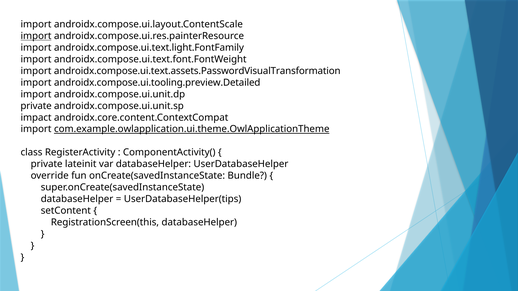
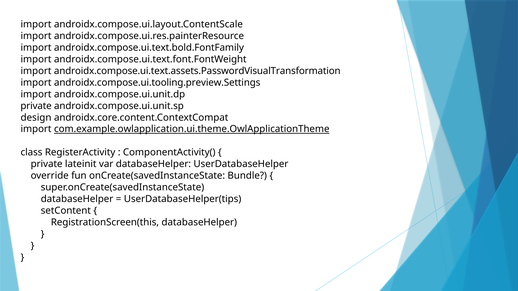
import underline: present -> none (36, 36)
androidx.compose.ui.text.light.FontFamily: androidx.compose.ui.text.light.FontFamily -> androidx.compose.ui.text.bold.FontFamily (149, 48)
androidx.compose.ui.tooling.preview.Detailed: androidx.compose.ui.tooling.preview.Detailed -> androidx.compose.ui.tooling.preview.Settings (157, 83)
impact: impact -> design (36, 118)
